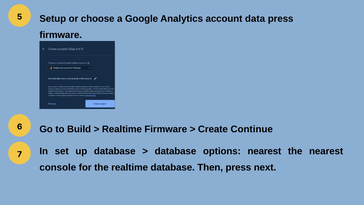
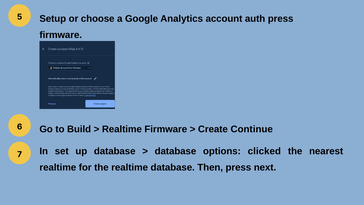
data: data -> auth (255, 19)
options nearest: nearest -> clicked (264, 151)
console: console -> realtime (58, 167)
